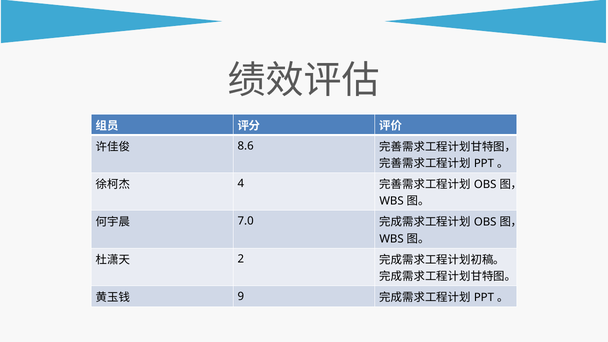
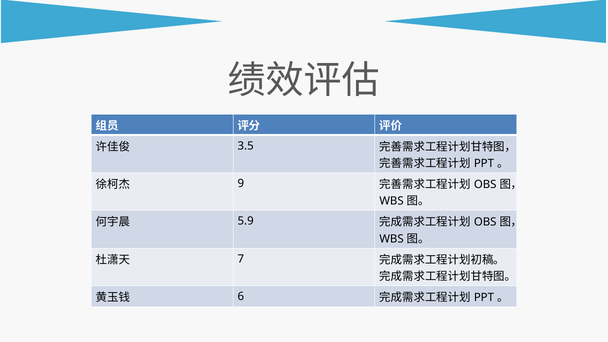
8.6: 8.6 -> 3.5 (246, 146)
4: 4 -> 9 (241, 183)
7.0: 7.0 -> 5.9 (246, 221)
2: 2 -> 7 (241, 259)
9: 9 -> 6 (241, 296)
